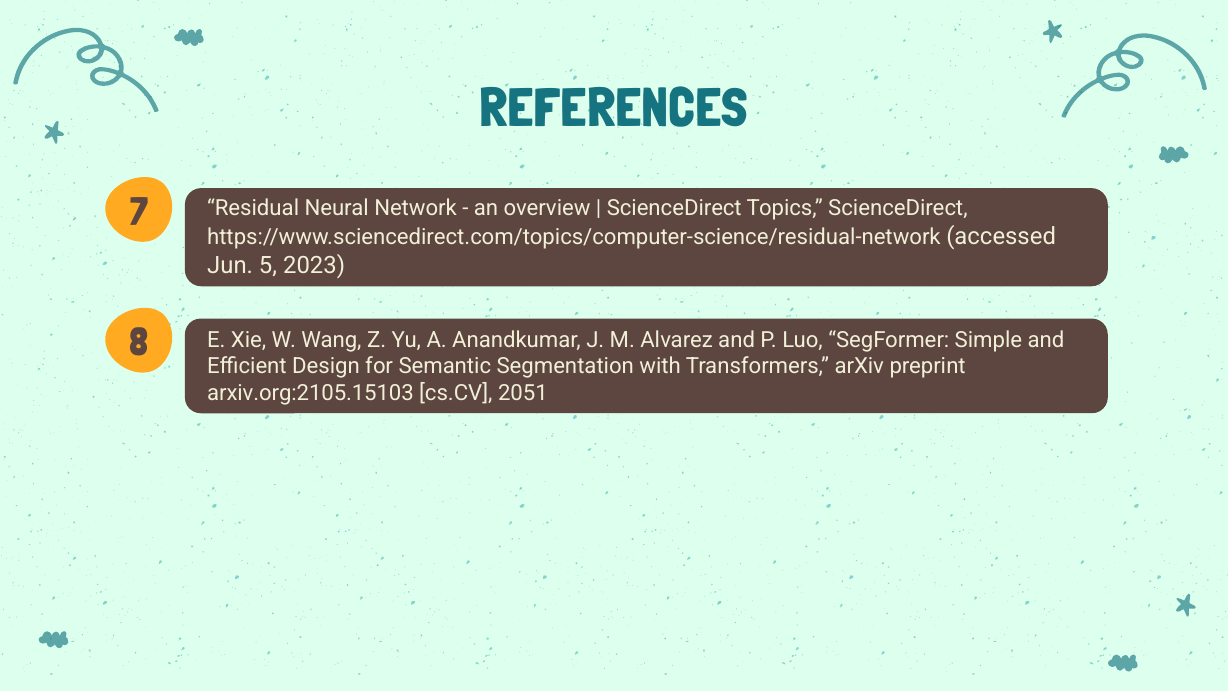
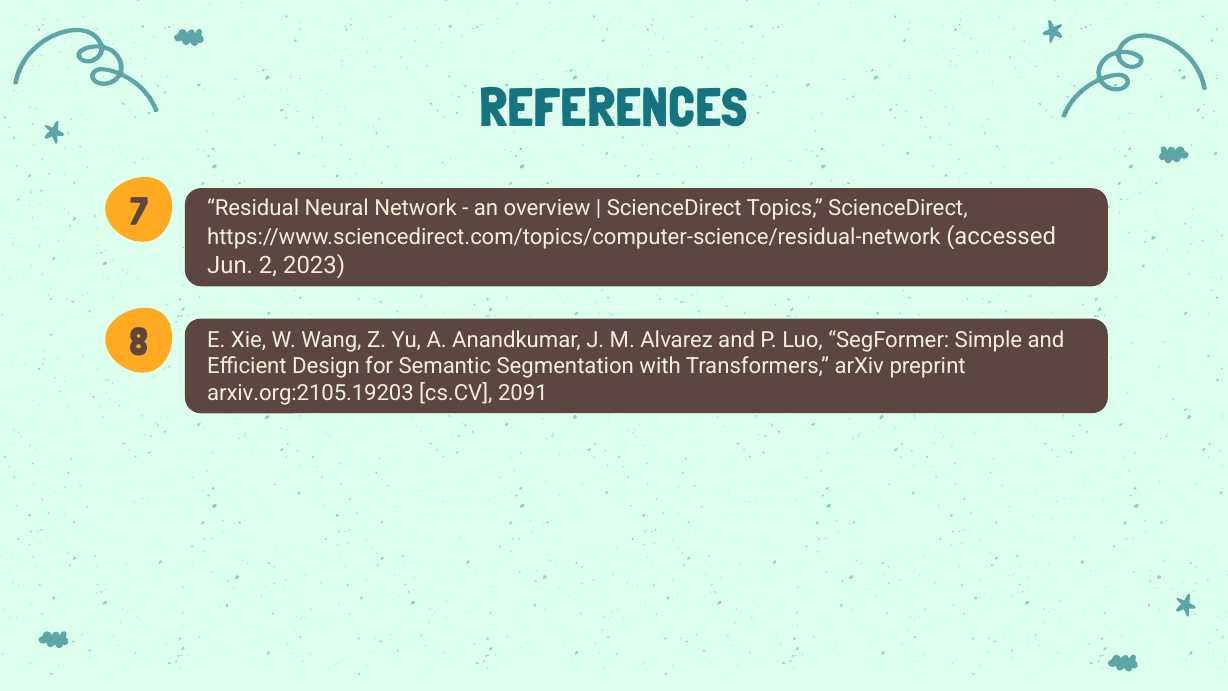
5: 5 -> 2 (268, 265)
arxiv.org:2105.15103: arxiv.org:2105.15103 -> arxiv.org:2105.19203 (311, 393)
2051: 2051 -> 2091 (523, 393)
